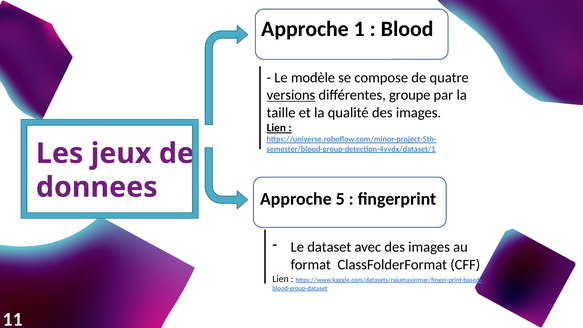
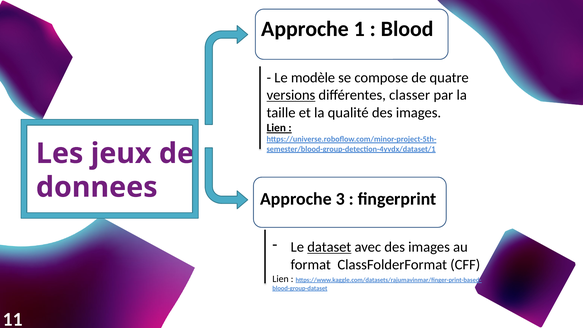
groupe: groupe -> classer (410, 95)
5: 5 -> 3 (340, 199)
dataset underline: none -> present (329, 247)
